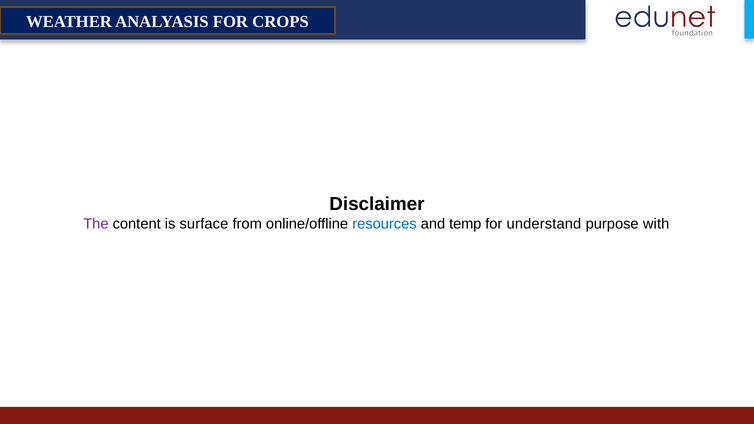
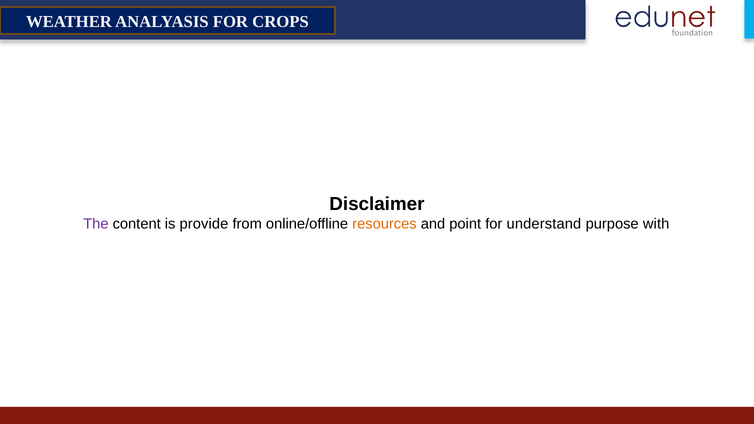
surface: surface -> provide (204, 224)
resources colour: blue -> orange (384, 224)
temp: temp -> point (465, 224)
